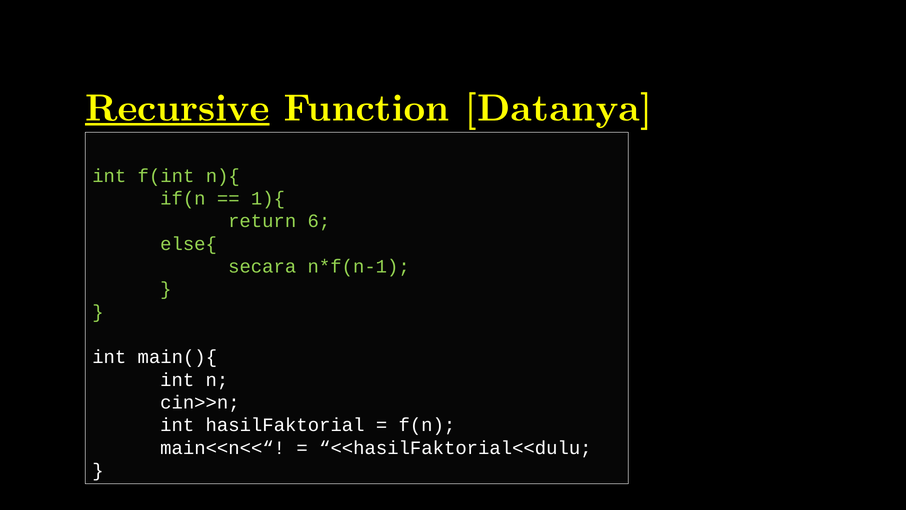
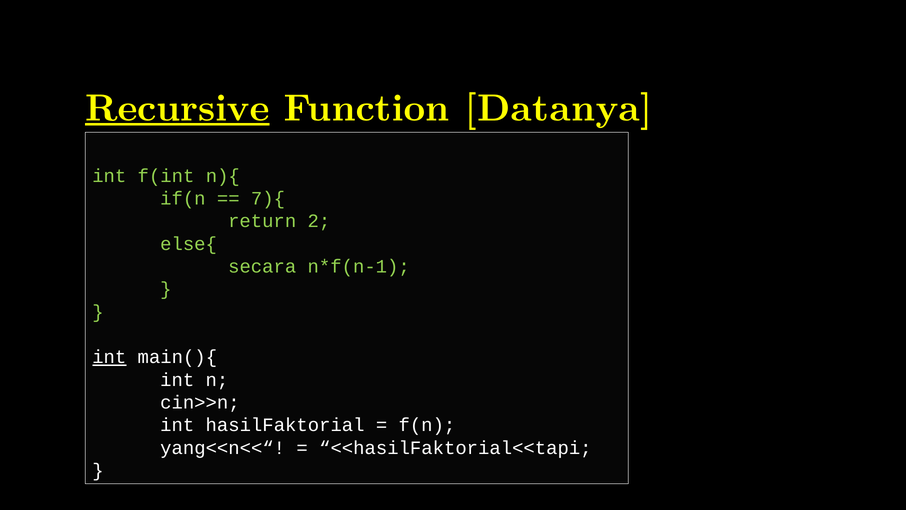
1){: 1){ -> 7){ (268, 198)
6: 6 -> 2 (319, 221)
int underline: none -> present (109, 357)
main<<n<<“: main<<n<<“ -> yang<<n<<“ (223, 448)
<<hasilFaktorial<<dulu: <<hasilFaktorial<<dulu -> <<hasilFaktorial<<tapi (455, 448)
